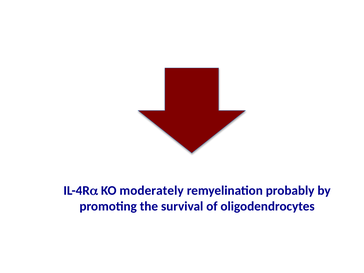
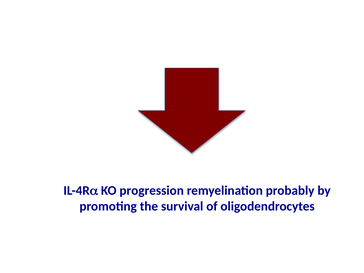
moderately: moderately -> progression (152, 190)
